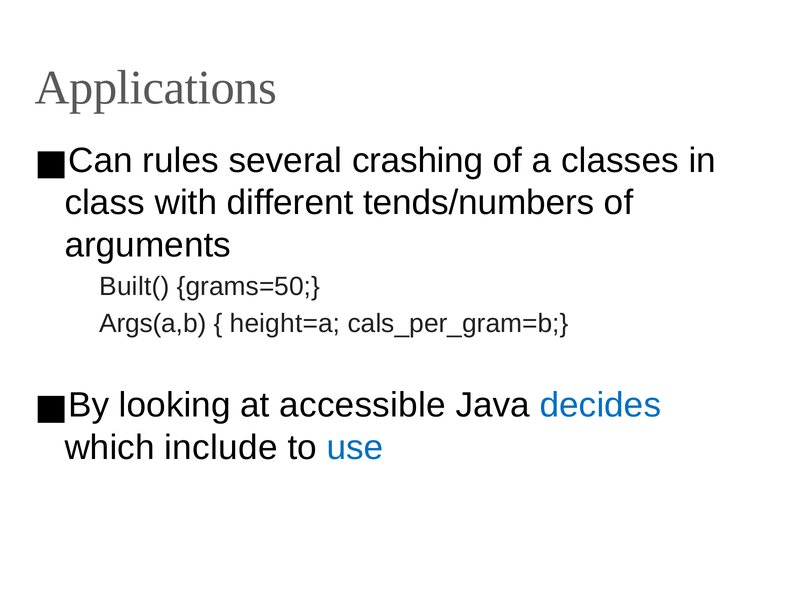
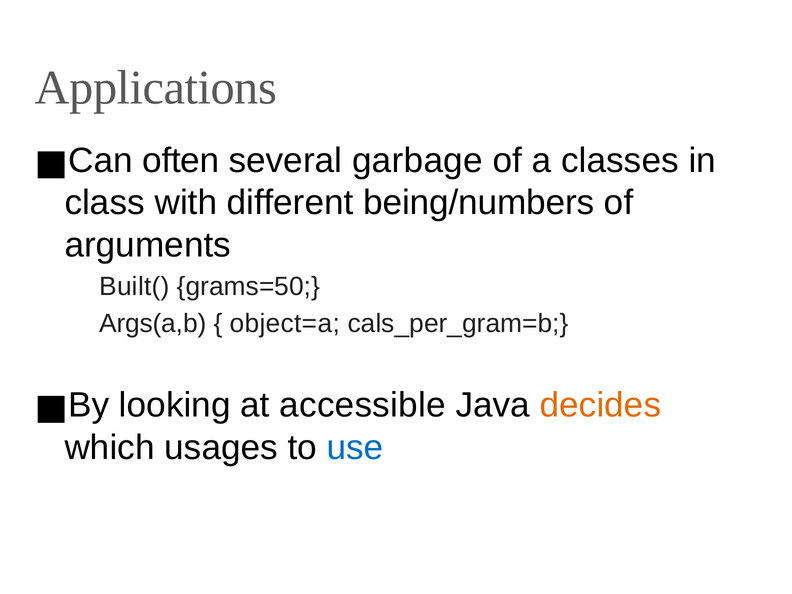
rules: rules -> often (181, 161)
crashing: crashing -> garbage (417, 161)
tends/numbers: tends/numbers -> being/numbers (479, 203)
height=a: height=a -> object=a (285, 324)
decides colour: blue -> orange (600, 405)
include: include -> usages (221, 448)
